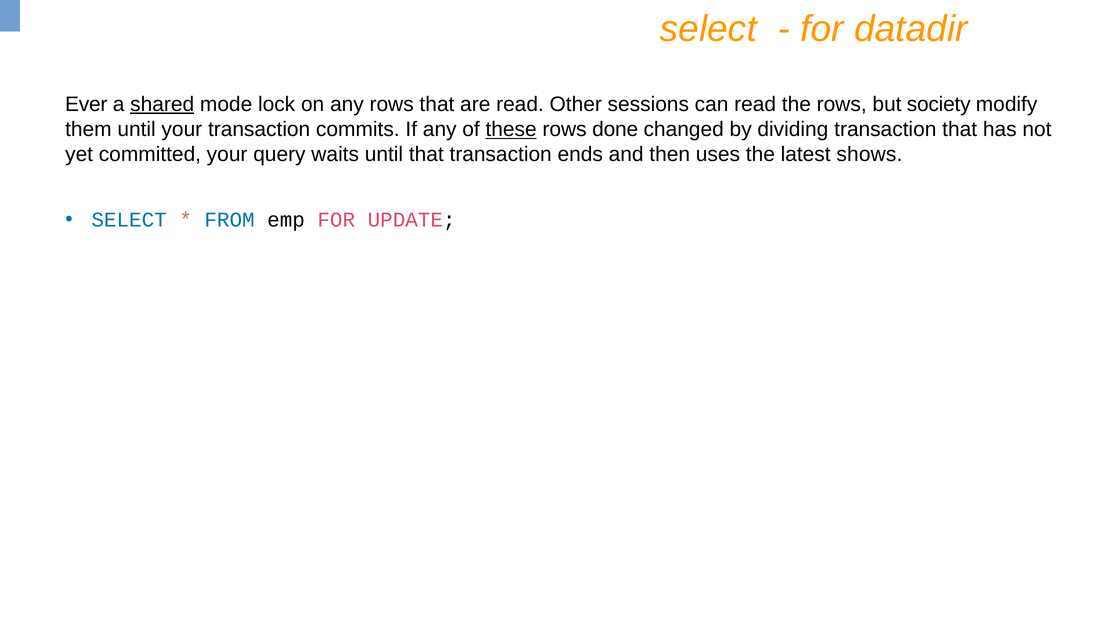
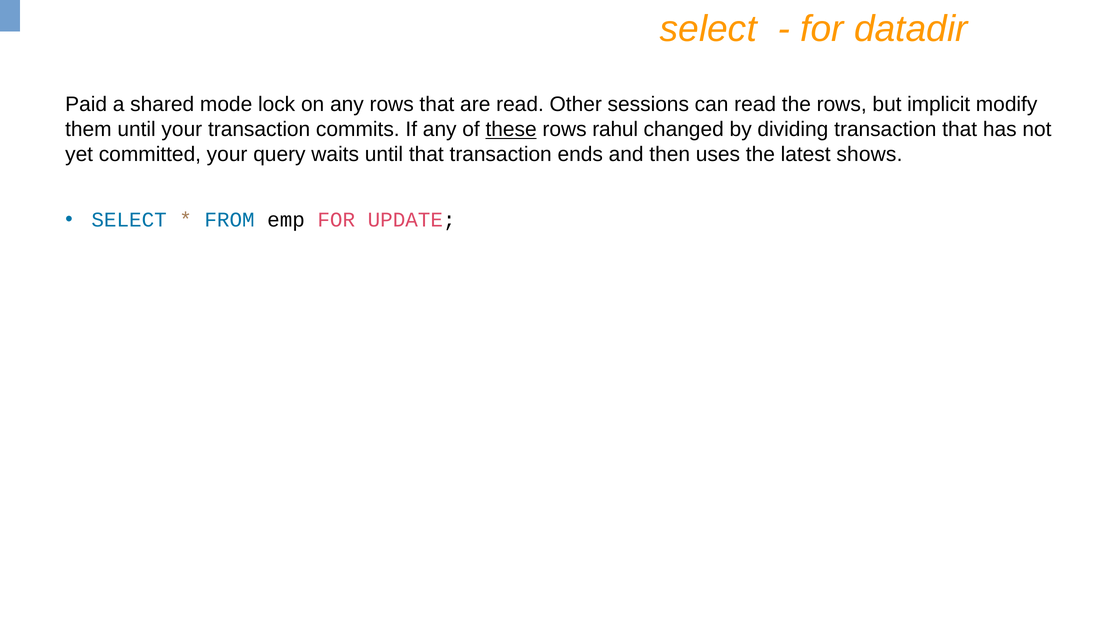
Ever: Ever -> Paid (86, 104)
shared underline: present -> none (162, 104)
society: society -> implicit (939, 104)
done: done -> rahul (615, 129)
